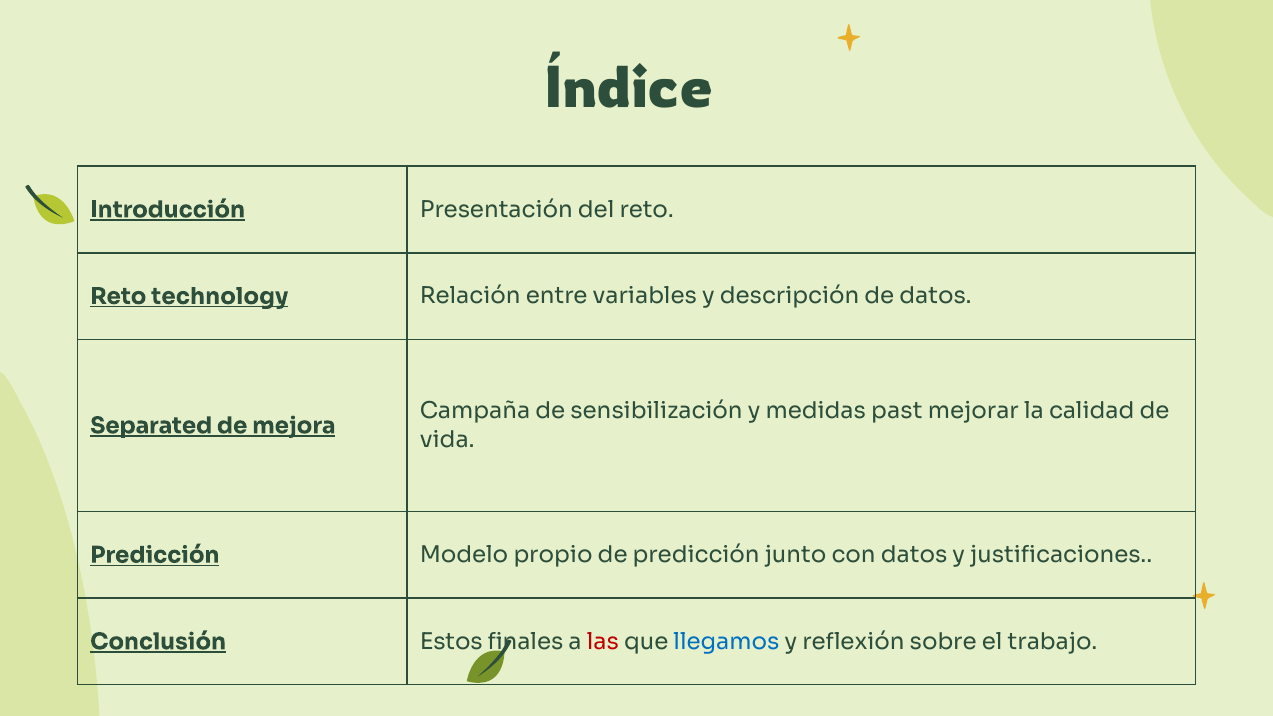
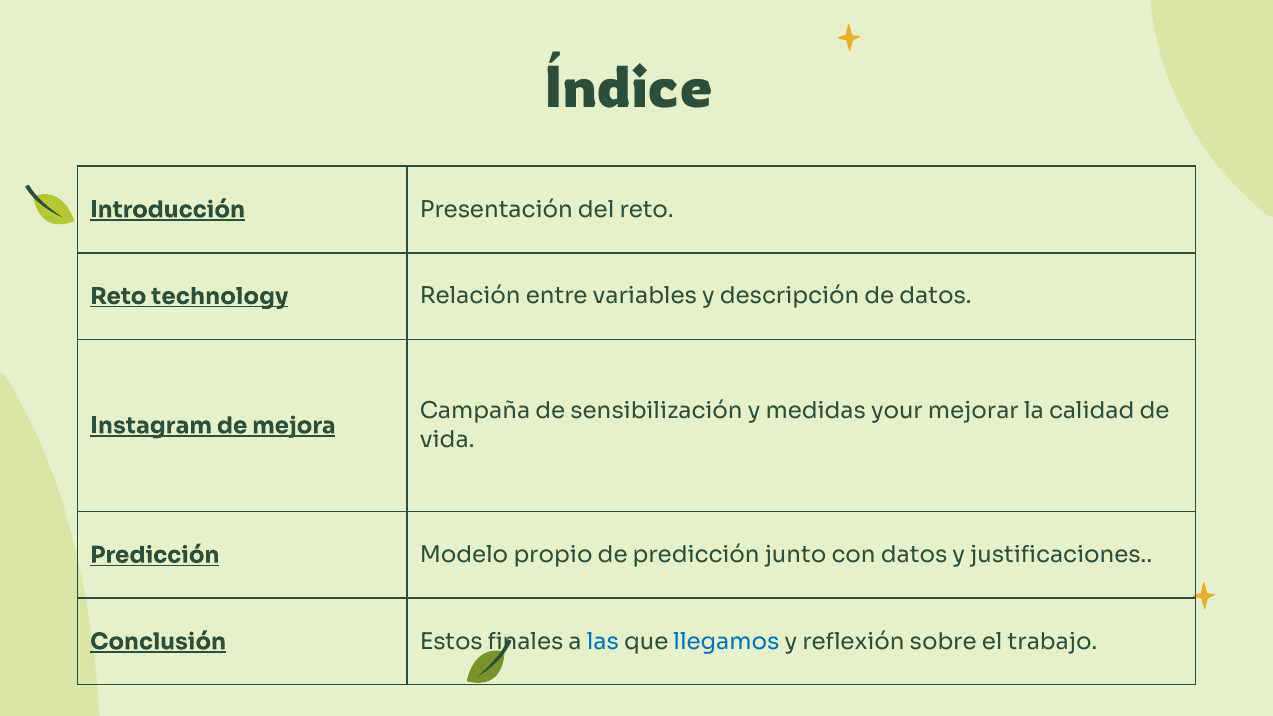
past: past -> your (897, 411)
Separated: Separated -> Instagram (151, 426)
las colour: red -> blue (603, 642)
